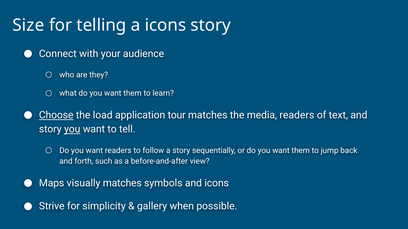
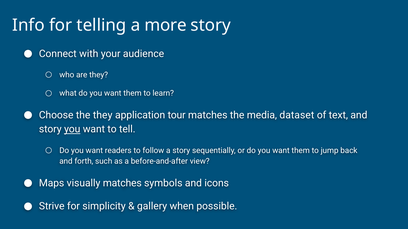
Size: Size -> Info (28, 25)
a icons: icons -> more (166, 25)
Choose underline: present -> none (56, 115)
the load: load -> they (103, 115)
media readers: readers -> dataset (297, 115)
